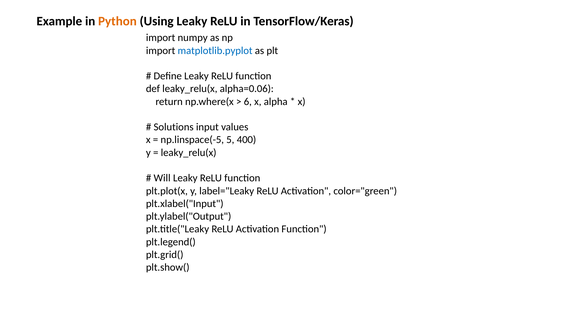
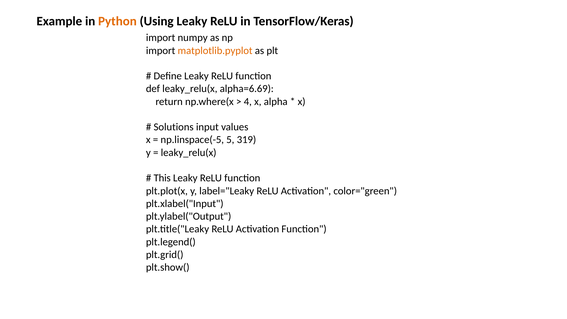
matplotlib.pyplot colour: blue -> orange (215, 50)
alpha=0.06: alpha=0.06 -> alpha=6.69 (247, 89)
6: 6 -> 4 (248, 102)
400: 400 -> 319 (246, 140)
Will: Will -> This (162, 178)
